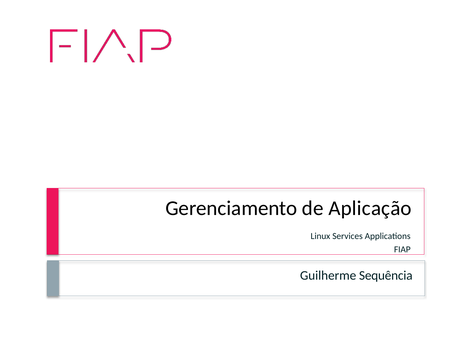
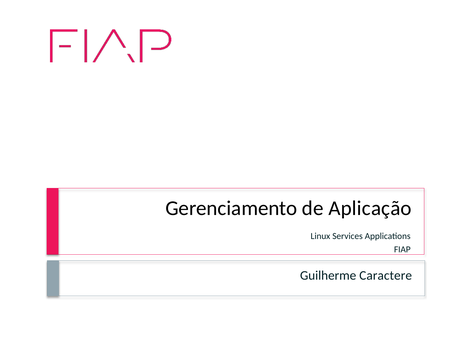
Sequência: Sequência -> Caractere (386, 276)
